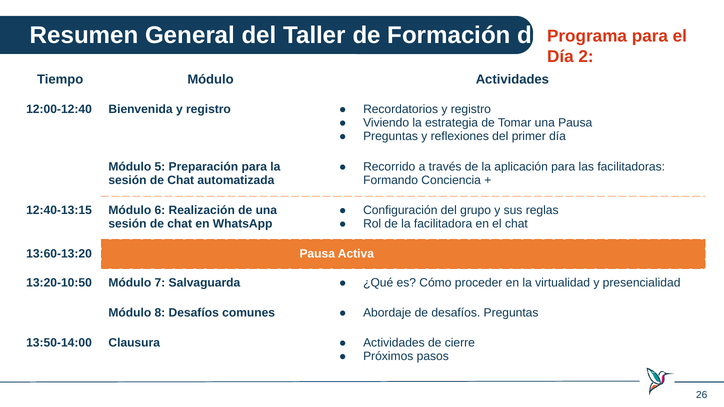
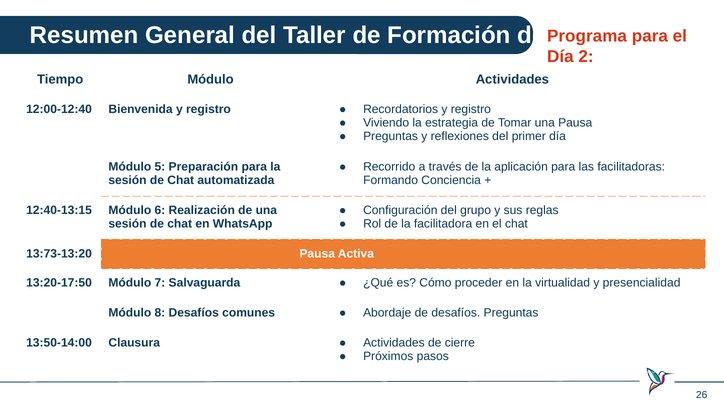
13:60-13:20: 13:60-13:20 -> 13:73-13:20 (59, 254)
13:20-10:50: 13:20-10:50 -> 13:20-17:50 (59, 283)
